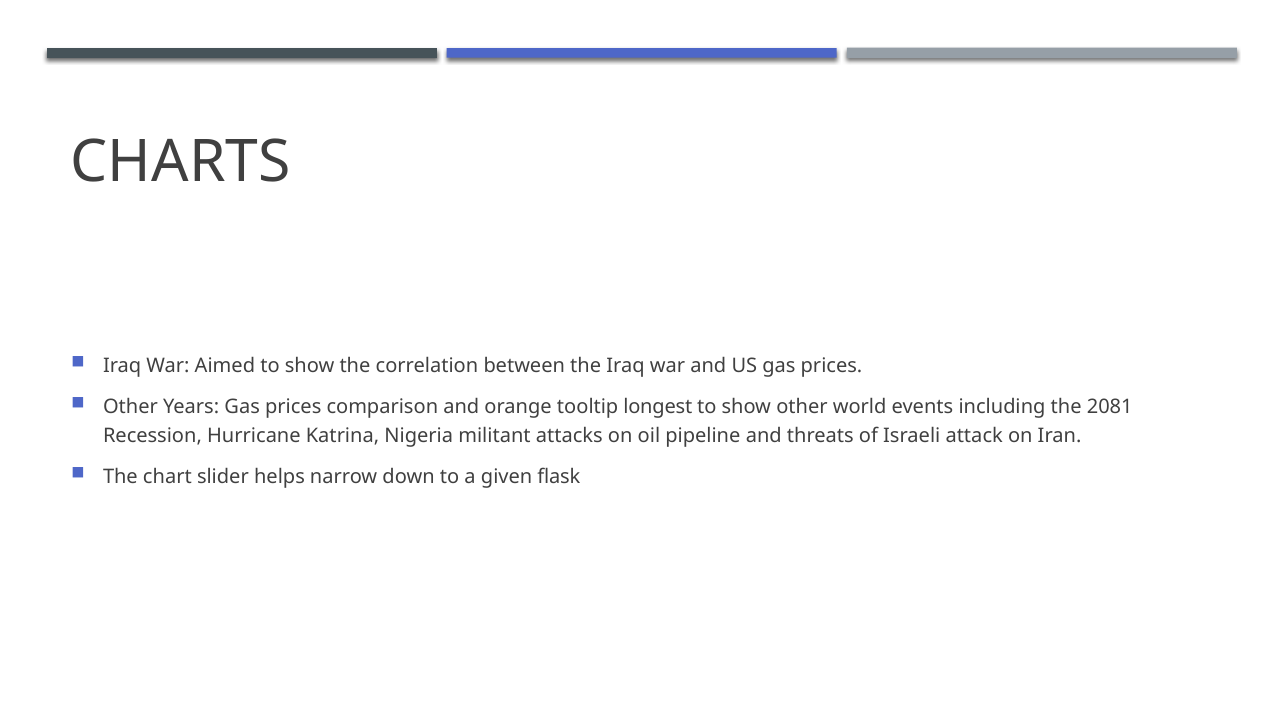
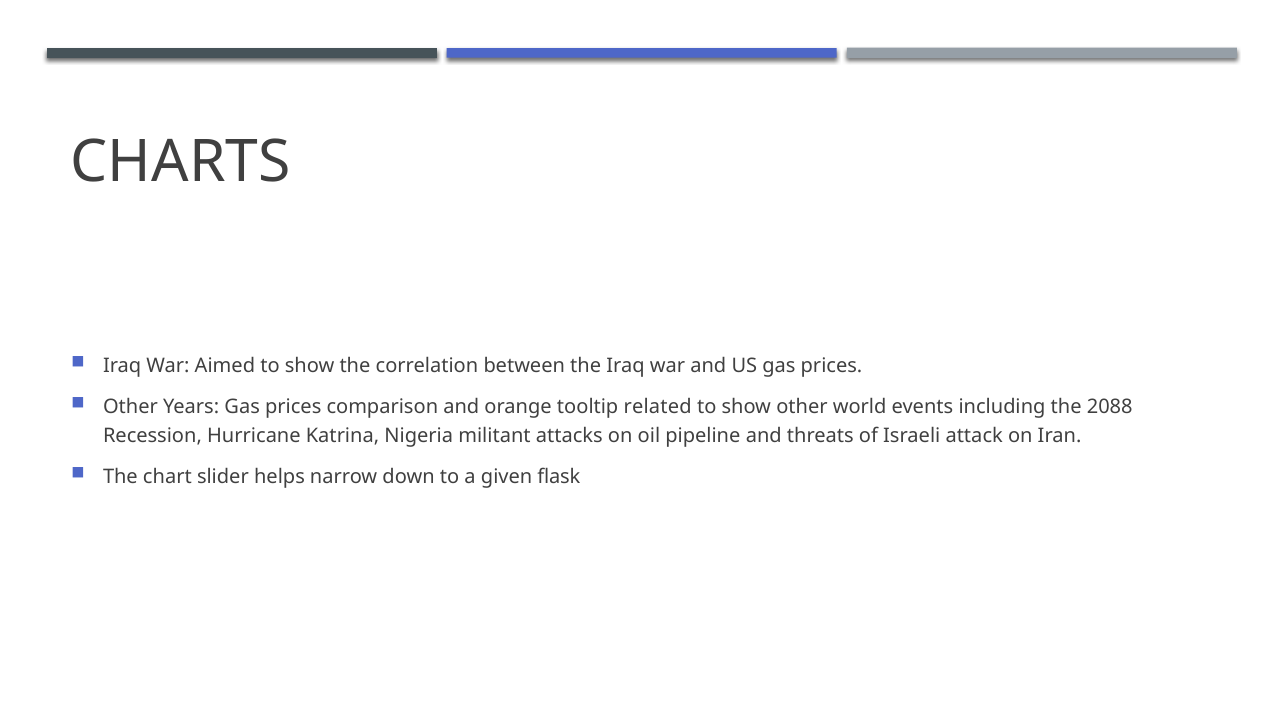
longest: longest -> related (658, 407)
2081: 2081 -> 2088 (1110, 407)
